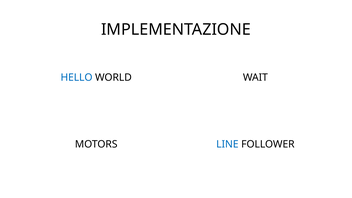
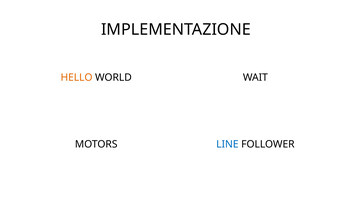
HELLO colour: blue -> orange (77, 77)
